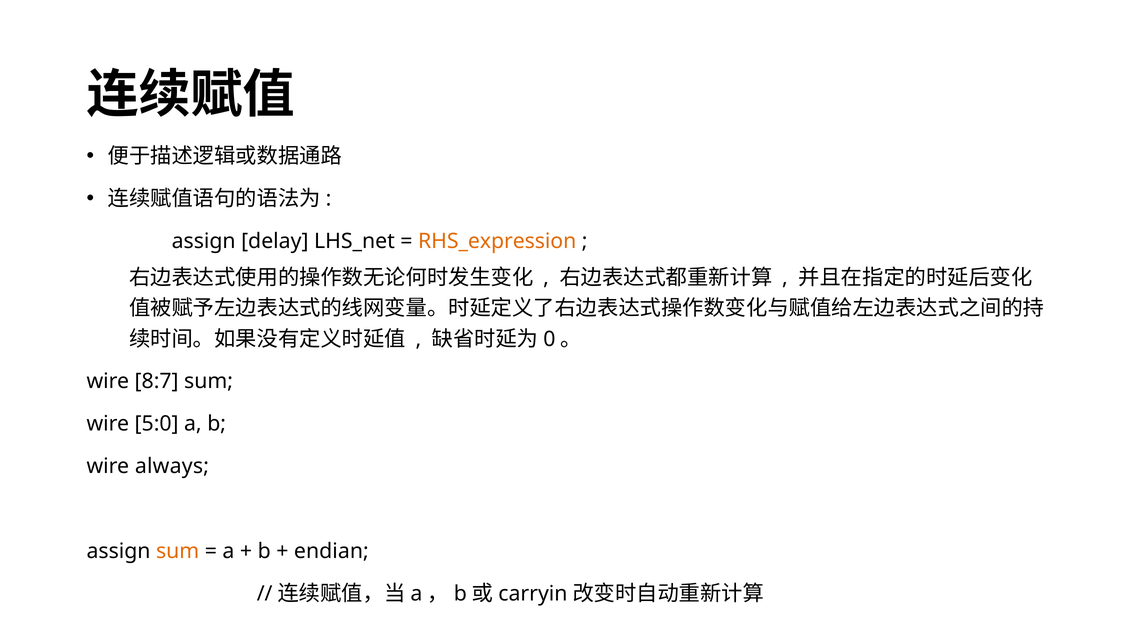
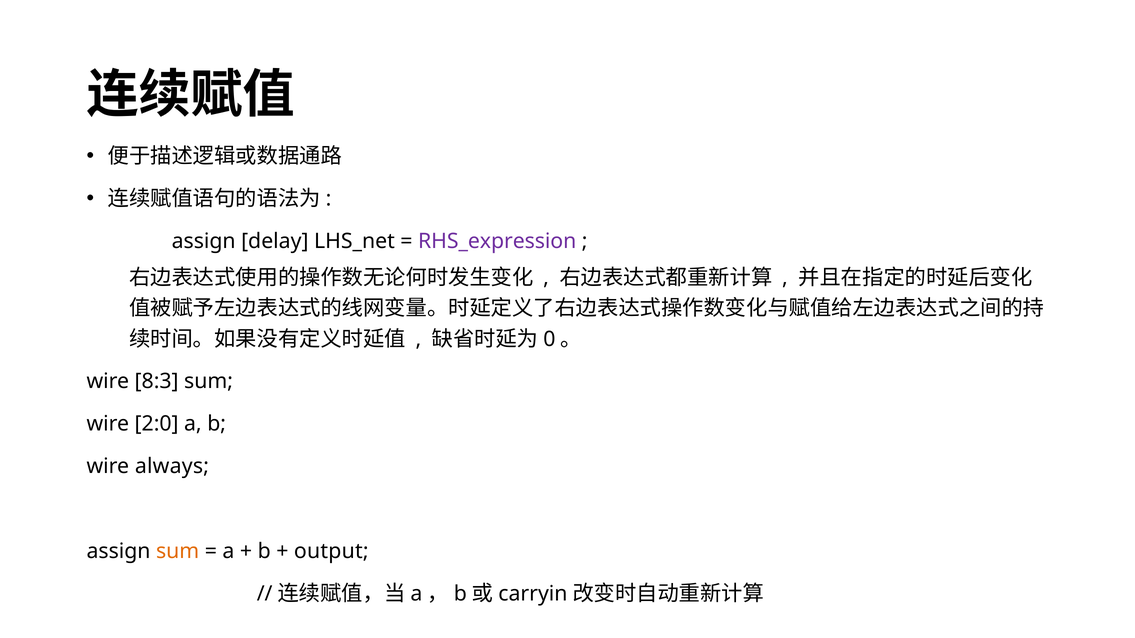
RHS_expression colour: orange -> purple (497, 241)
8:7: 8:7 -> 8:3 (157, 382)
5:0: 5:0 -> 2:0 (157, 424)
endian: endian -> output (331, 552)
